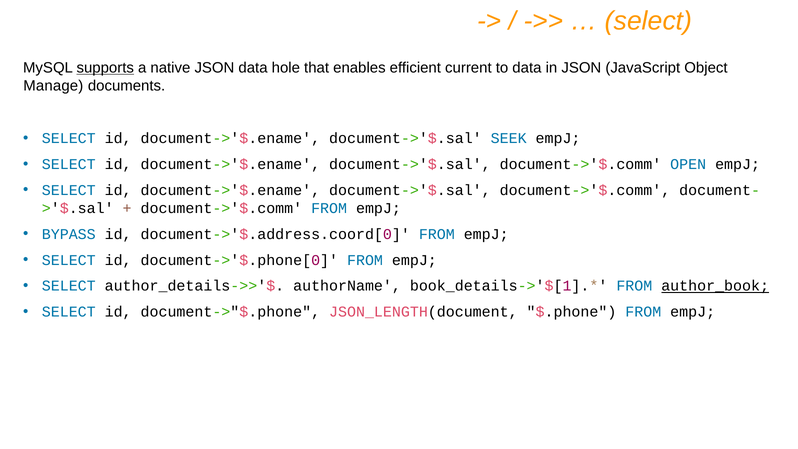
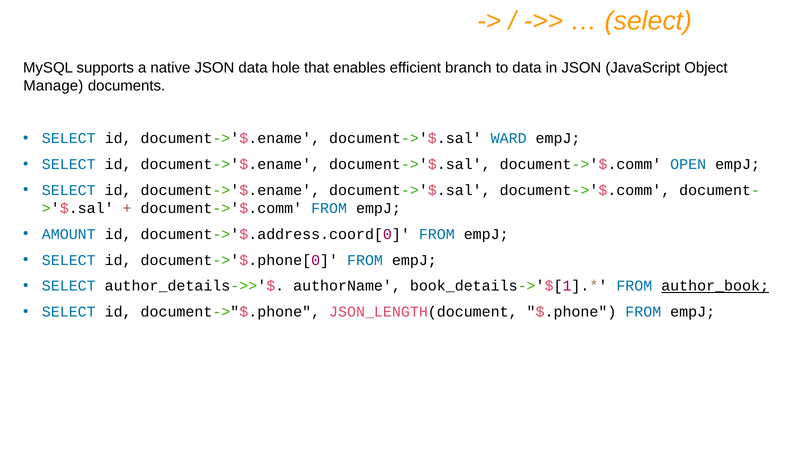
supports underline: present -> none (105, 68)
current: current -> branch (468, 68)
SEEK: SEEK -> WARD (509, 138)
BYPASS: BYPASS -> AMOUNT (69, 234)
